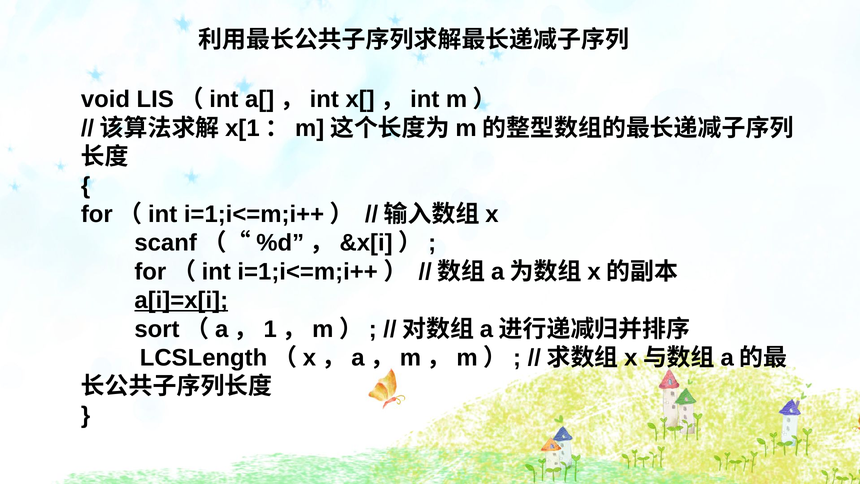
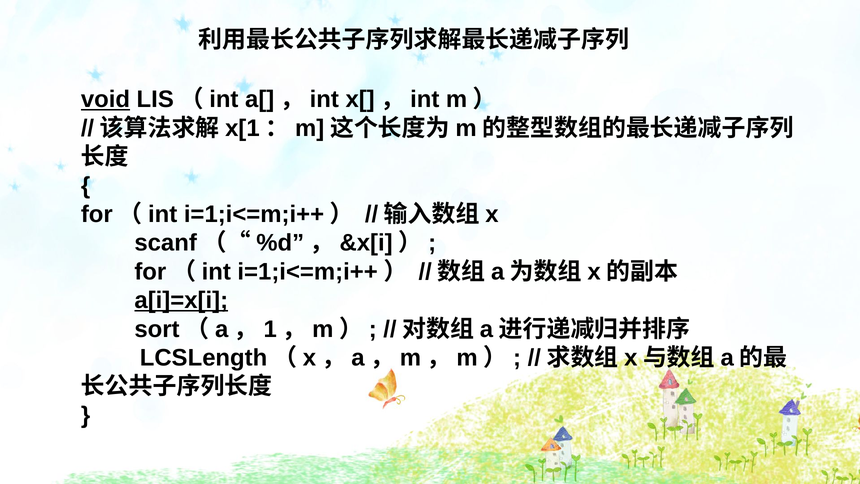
void underline: none -> present (105, 100)
